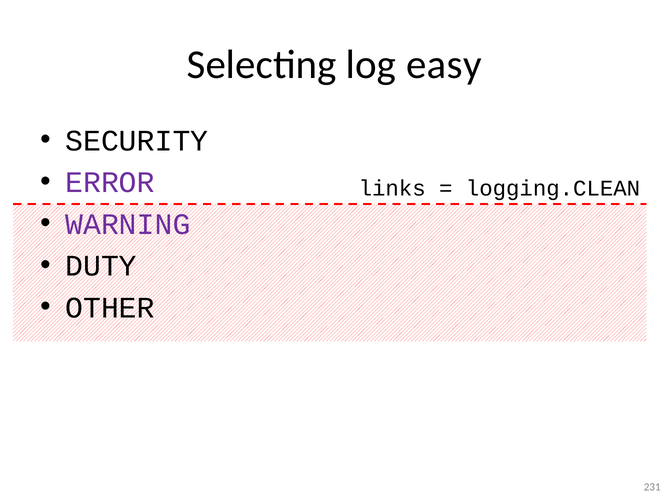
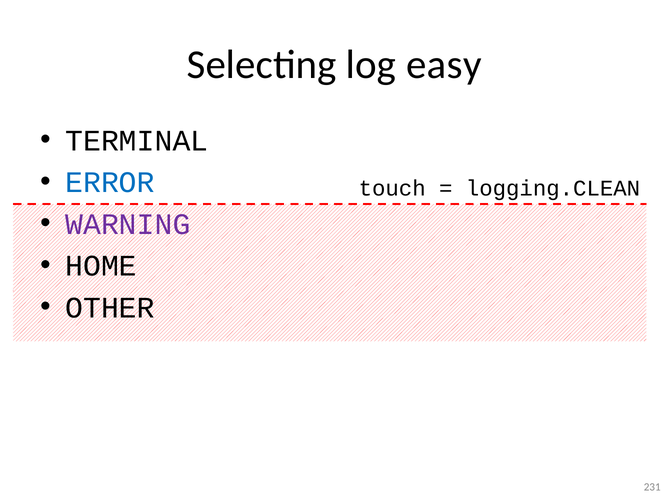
SECURITY: SECURITY -> TERMINAL (137, 141)
ERROR colour: purple -> blue (110, 182)
links: links -> touch (392, 188)
DUTY: DUTY -> HOME (101, 266)
